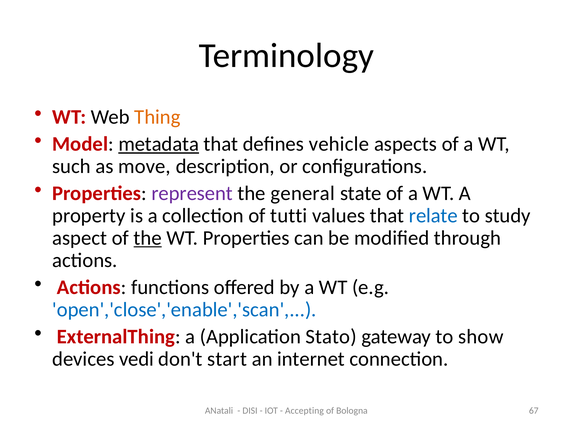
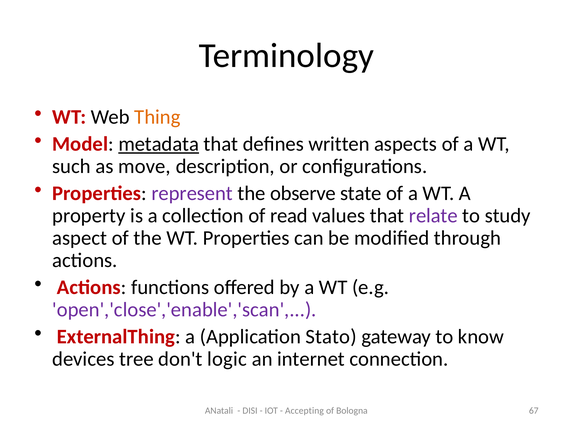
vehicle: vehicle -> written (339, 144)
general: general -> observe (303, 193)
tutti: tutti -> read (289, 215)
relate colour: blue -> purple (433, 215)
the underline: present -> none (148, 238)
open','close','enable','scan colour: blue -> purple (184, 309)
show: show -> know (481, 336)
vedi: vedi -> tree (136, 359)
start: start -> logic (227, 359)
